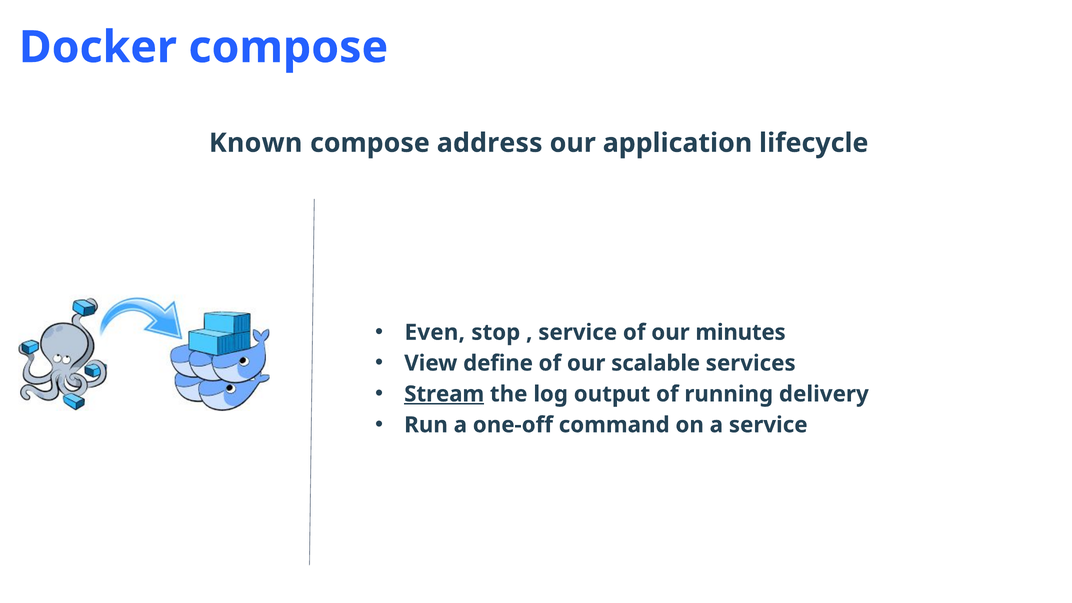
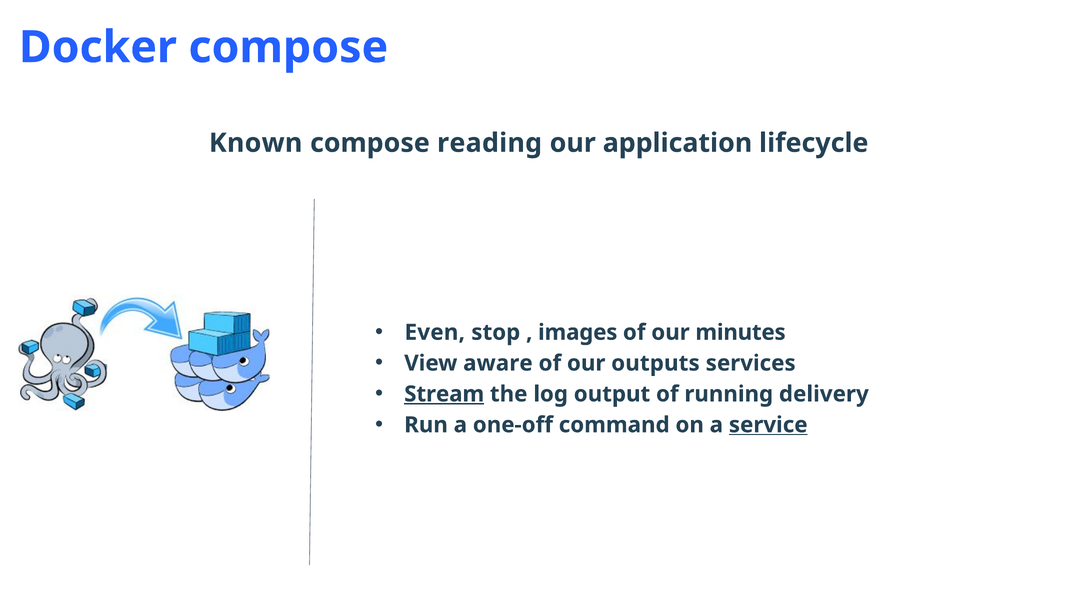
address: address -> reading (490, 143)
service: service -> images (578, 332)
define: define -> aware (498, 363)
scalable: scalable -> outputs (655, 363)
service underline: none -> present (768, 425)
